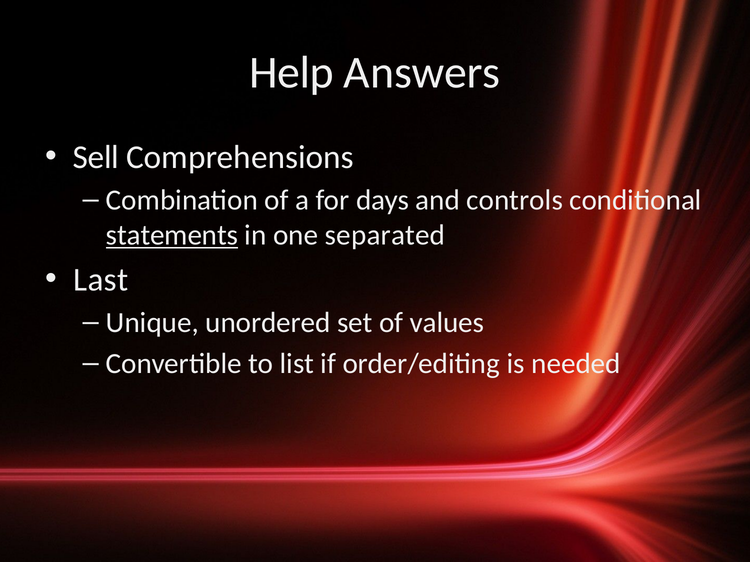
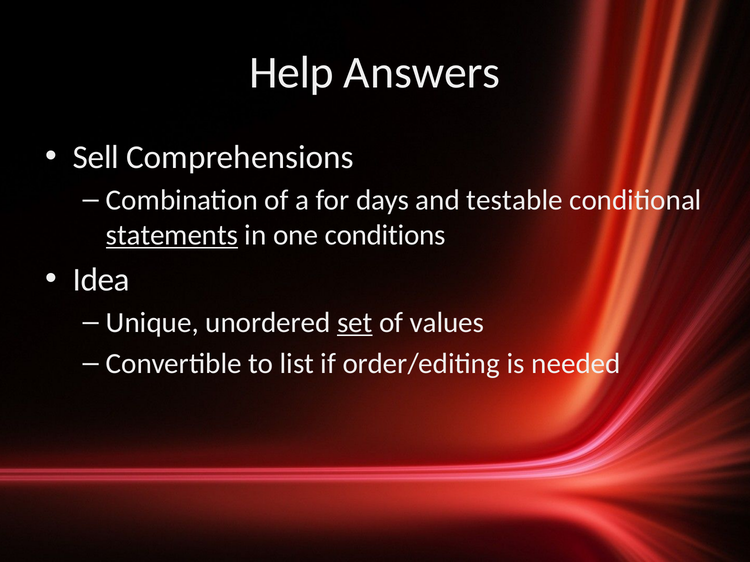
controls: controls -> testable (515, 200)
separated: separated -> conditions (385, 235)
Last: Last -> Idea (101, 280)
set underline: none -> present (355, 323)
